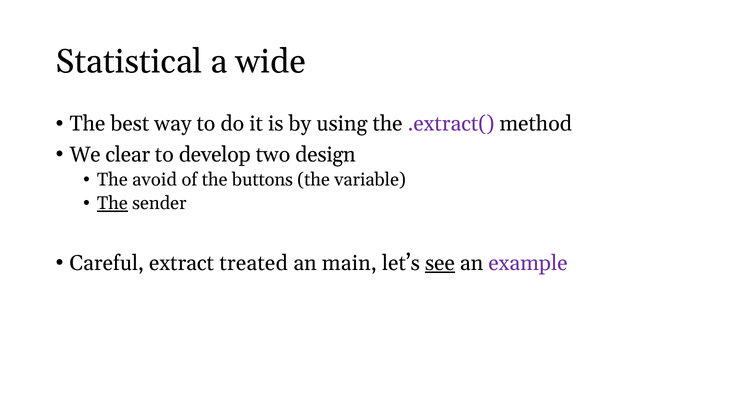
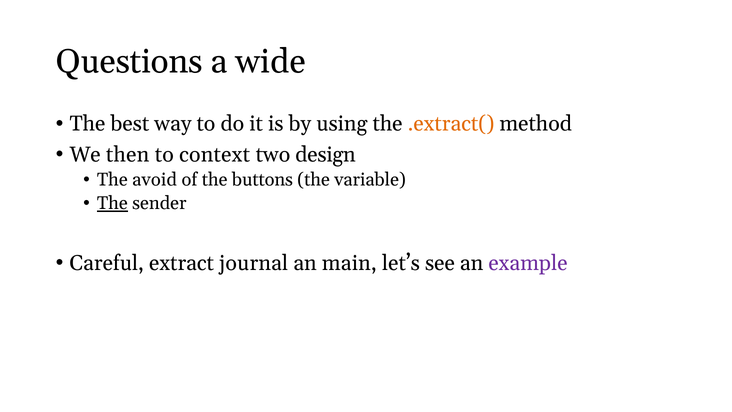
Statistical: Statistical -> Questions (129, 61)
.extract( colour: purple -> orange (451, 124)
clear: clear -> then (128, 154)
develop: develop -> context (215, 154)
treated: treated -> journal (254, 263)
see underline: present -> none (440, 263)
